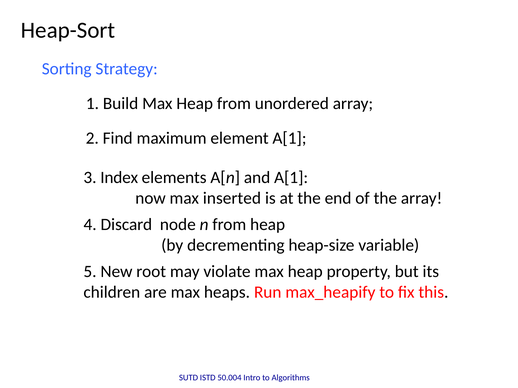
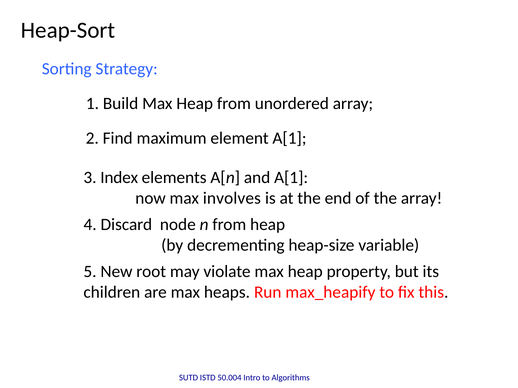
inserted: inserted -> involves (232, 198)
